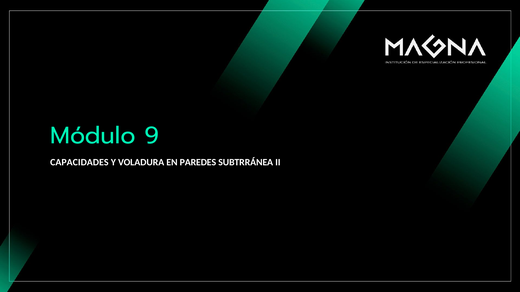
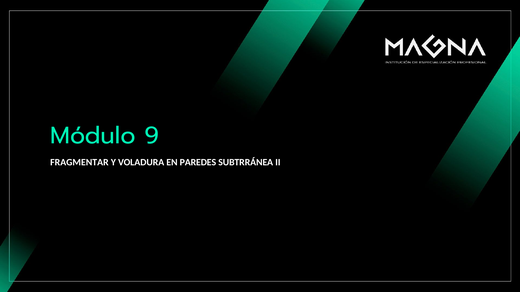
CAPACIDADES: CAPACIDADES -> FRAGMENTAR (79, 162)
